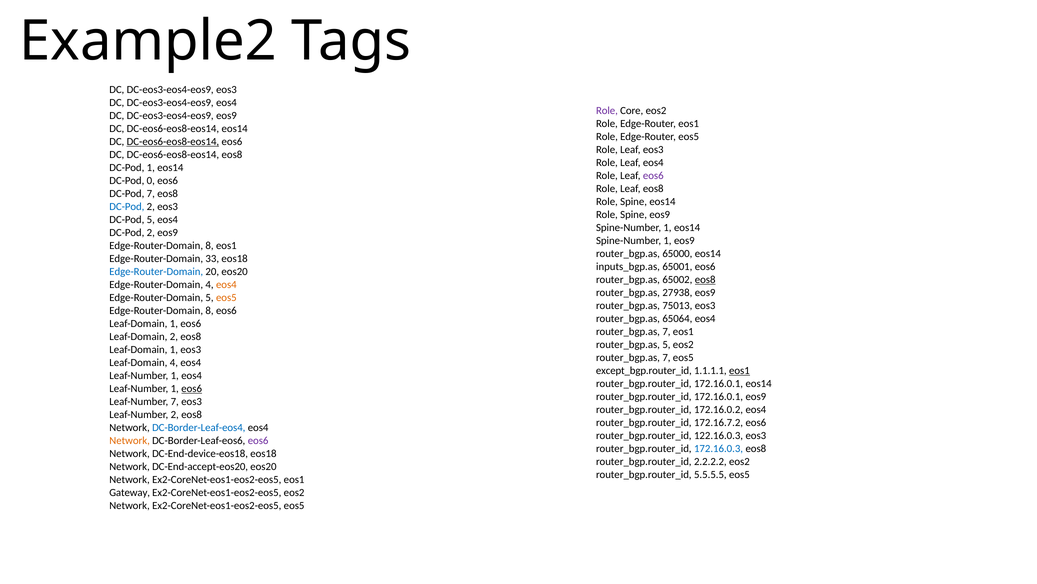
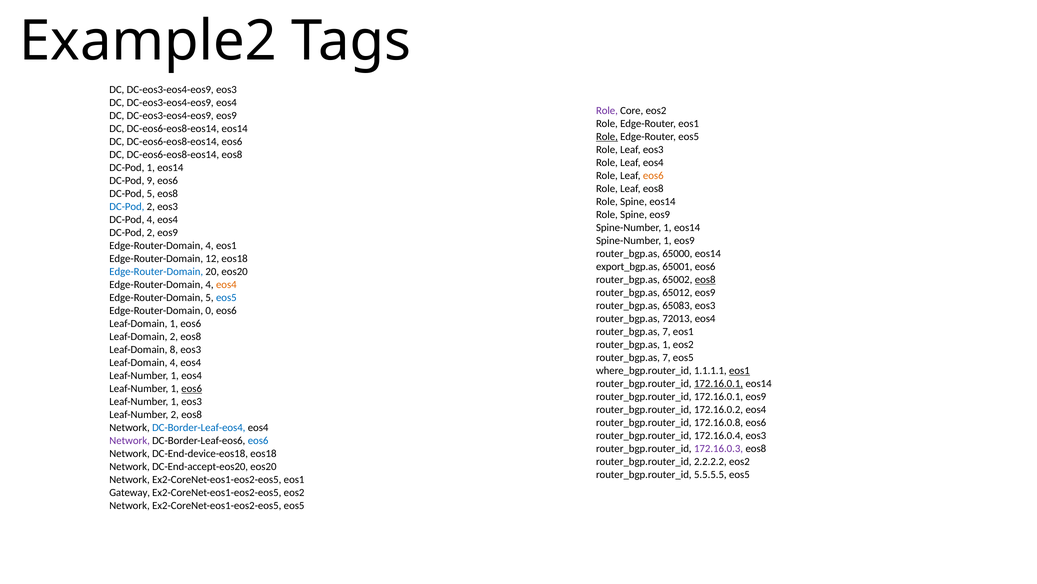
Role underline: none -> present (607, 137)
DC-eos6-eos8-eos14 underline: present -> none (173, 142)
eos6 colour: purple -> orange (653, 175)
0: 0 -> 9 (151, 180)
DC-Pod 7: 7 -> 5 (151, 193)
DC-Pod 5: 5 -> 4 (151, 219)
8: 8 -> 4 (209, 245)
33: 33 -> 12 (212, 258)
inputs_bgp.as: inputs_bgp.as -> export_bgp.as (628, 266)
27938: 27938 -> 65012 (677, 292)
eos5 colour: orange -> blue (226, 297)
75013: 75013 -> 65083 (677, 305)
8: 8 -> 0 (209, 310)
65064: 65064 -> 72013 (677, 318)
router_bgp.as 5: 5 -> 1 (666, 344)
1: 1 -> 8 (174, 349)
except_bgp.router_id: except_bgp.router_id -> where_bgp.router_id (644, 370)
172.16.0.1 underline: none -> present (719, 383)
7: 7 -> 1 (175, 401)
172.16.7.2: 172.16.7.2 -> 172.16.0.8 (719, 422)
122.16.0.3: 122.16.0.3 -> 172.16.0.4 (719, 435)
Network colour: orange -> purple (130, 440)
eos6 colour: purple -> blue (258, 440)
172.16.0.3 colour: blue -> purple (719, 448)
